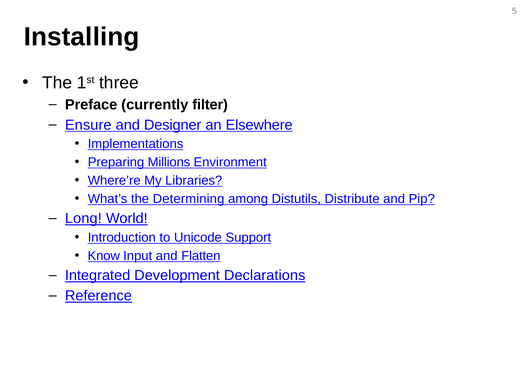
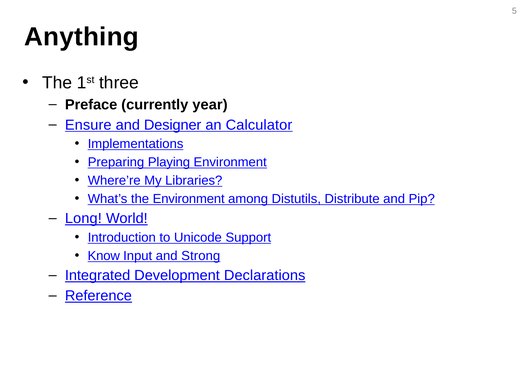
Installing: Installing -> Anything (81, 37)
filter: filter -> year (210, 104)
Elsewhere: Elsewhere -> Calculator (259, 125)
Millions: Millions -> Playing (169, 162)
the Determining: Determining -> Environment (189, 199)
Flatten: Flatten -> Strong (201, 255)
